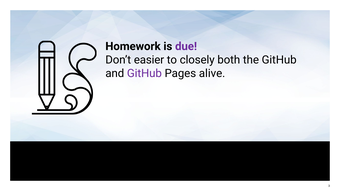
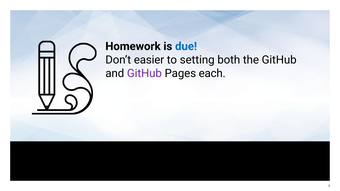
due colour: purple -> blue (186, 46)
closely: closely -> setting (197, 60)
alive: alive -> each (212, 74)
